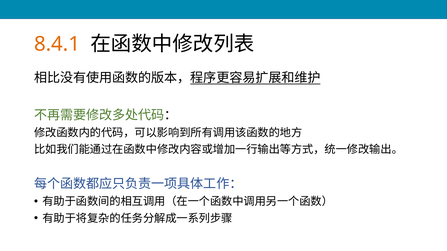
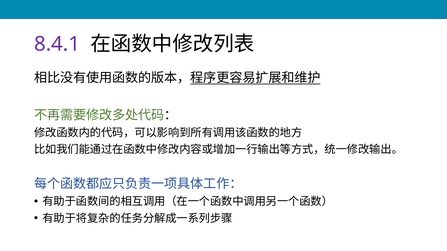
8.4.1 colour: orange -> purple (57, 44)
